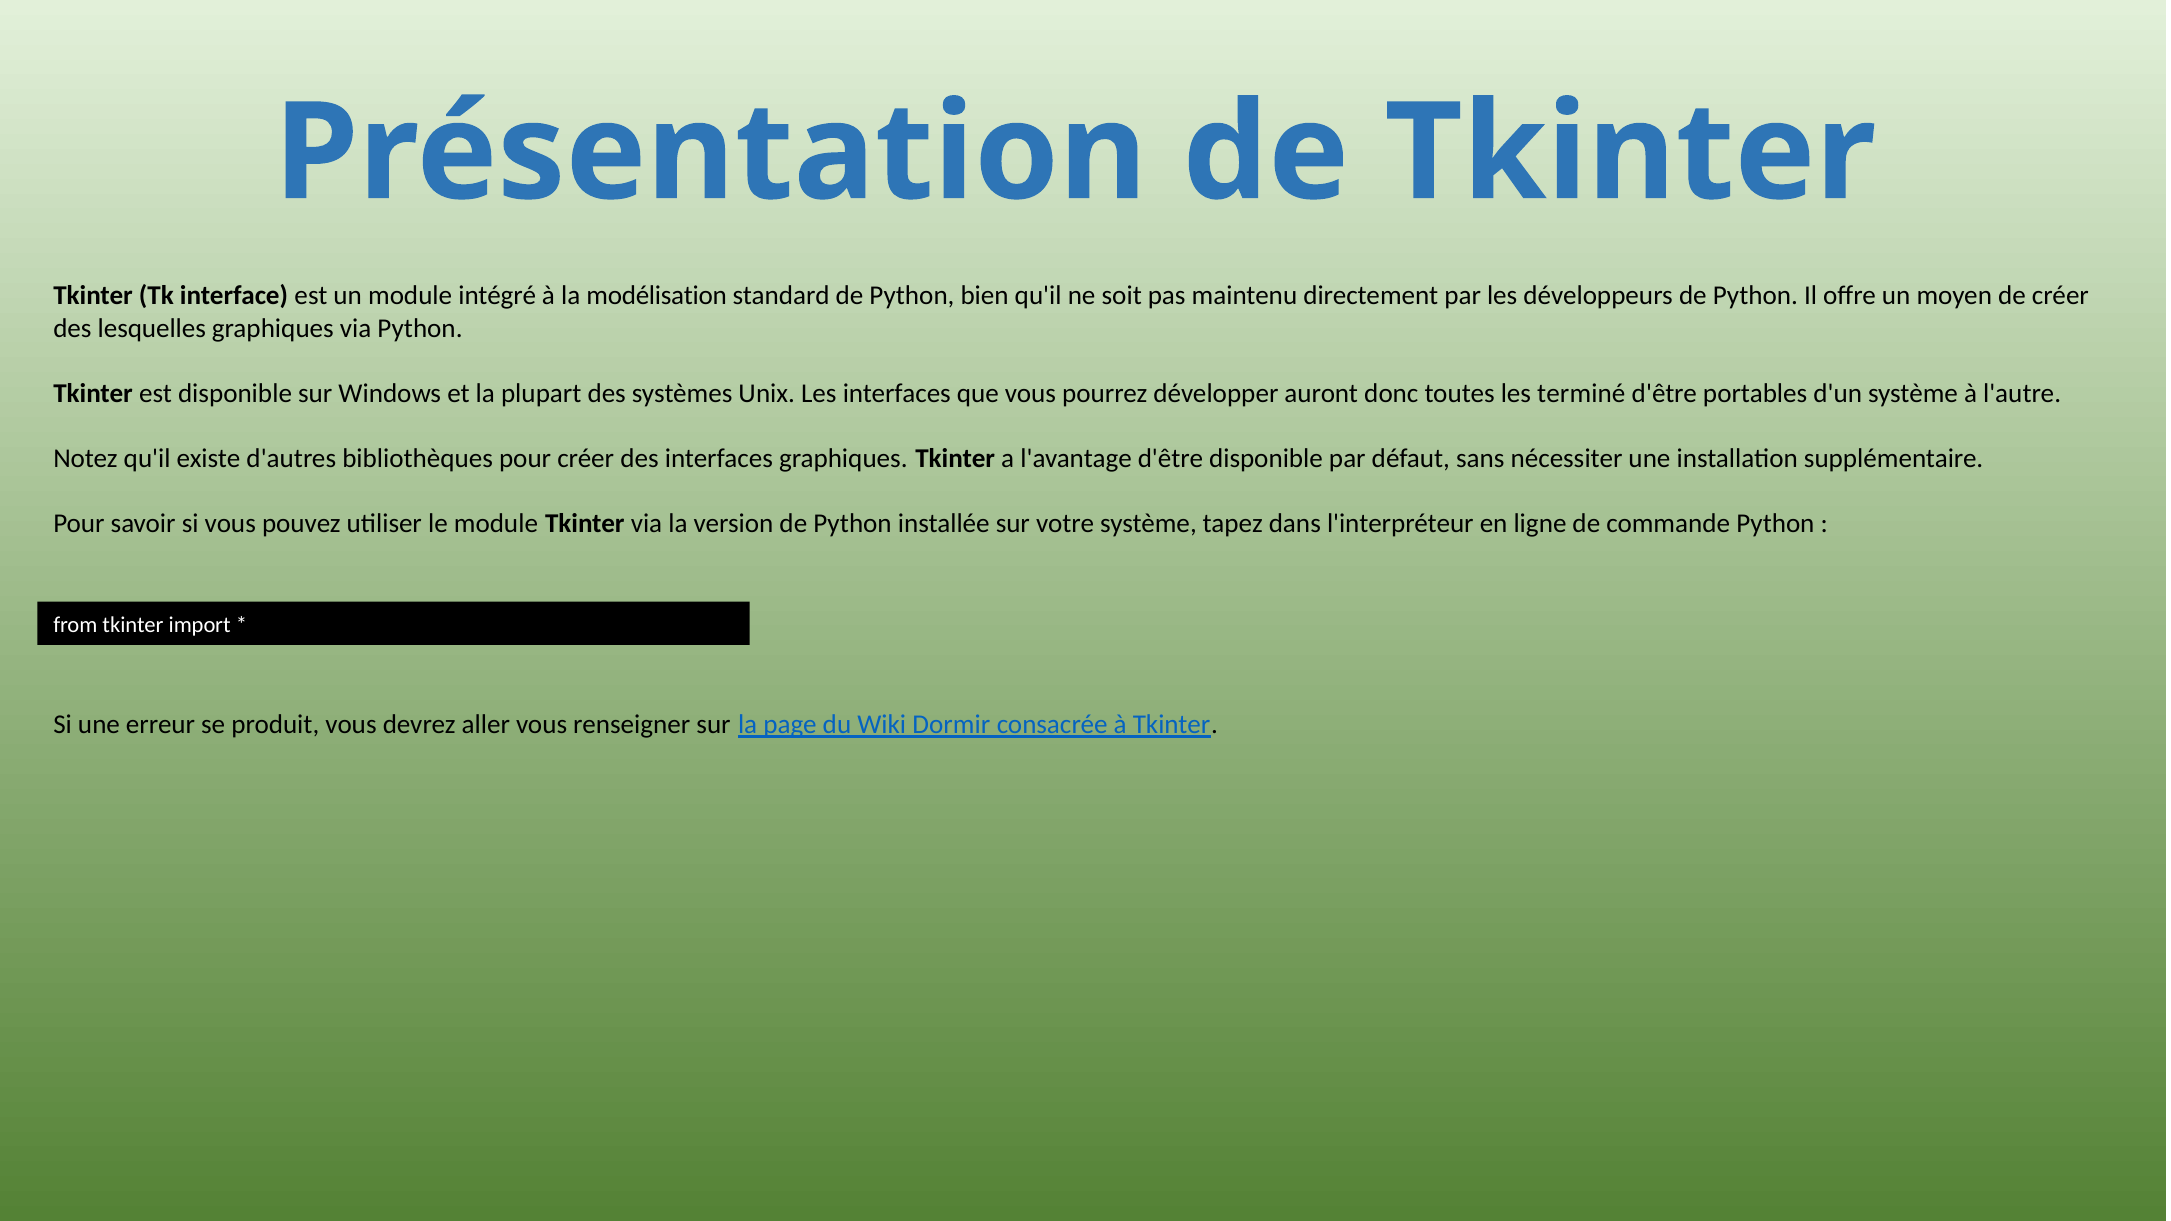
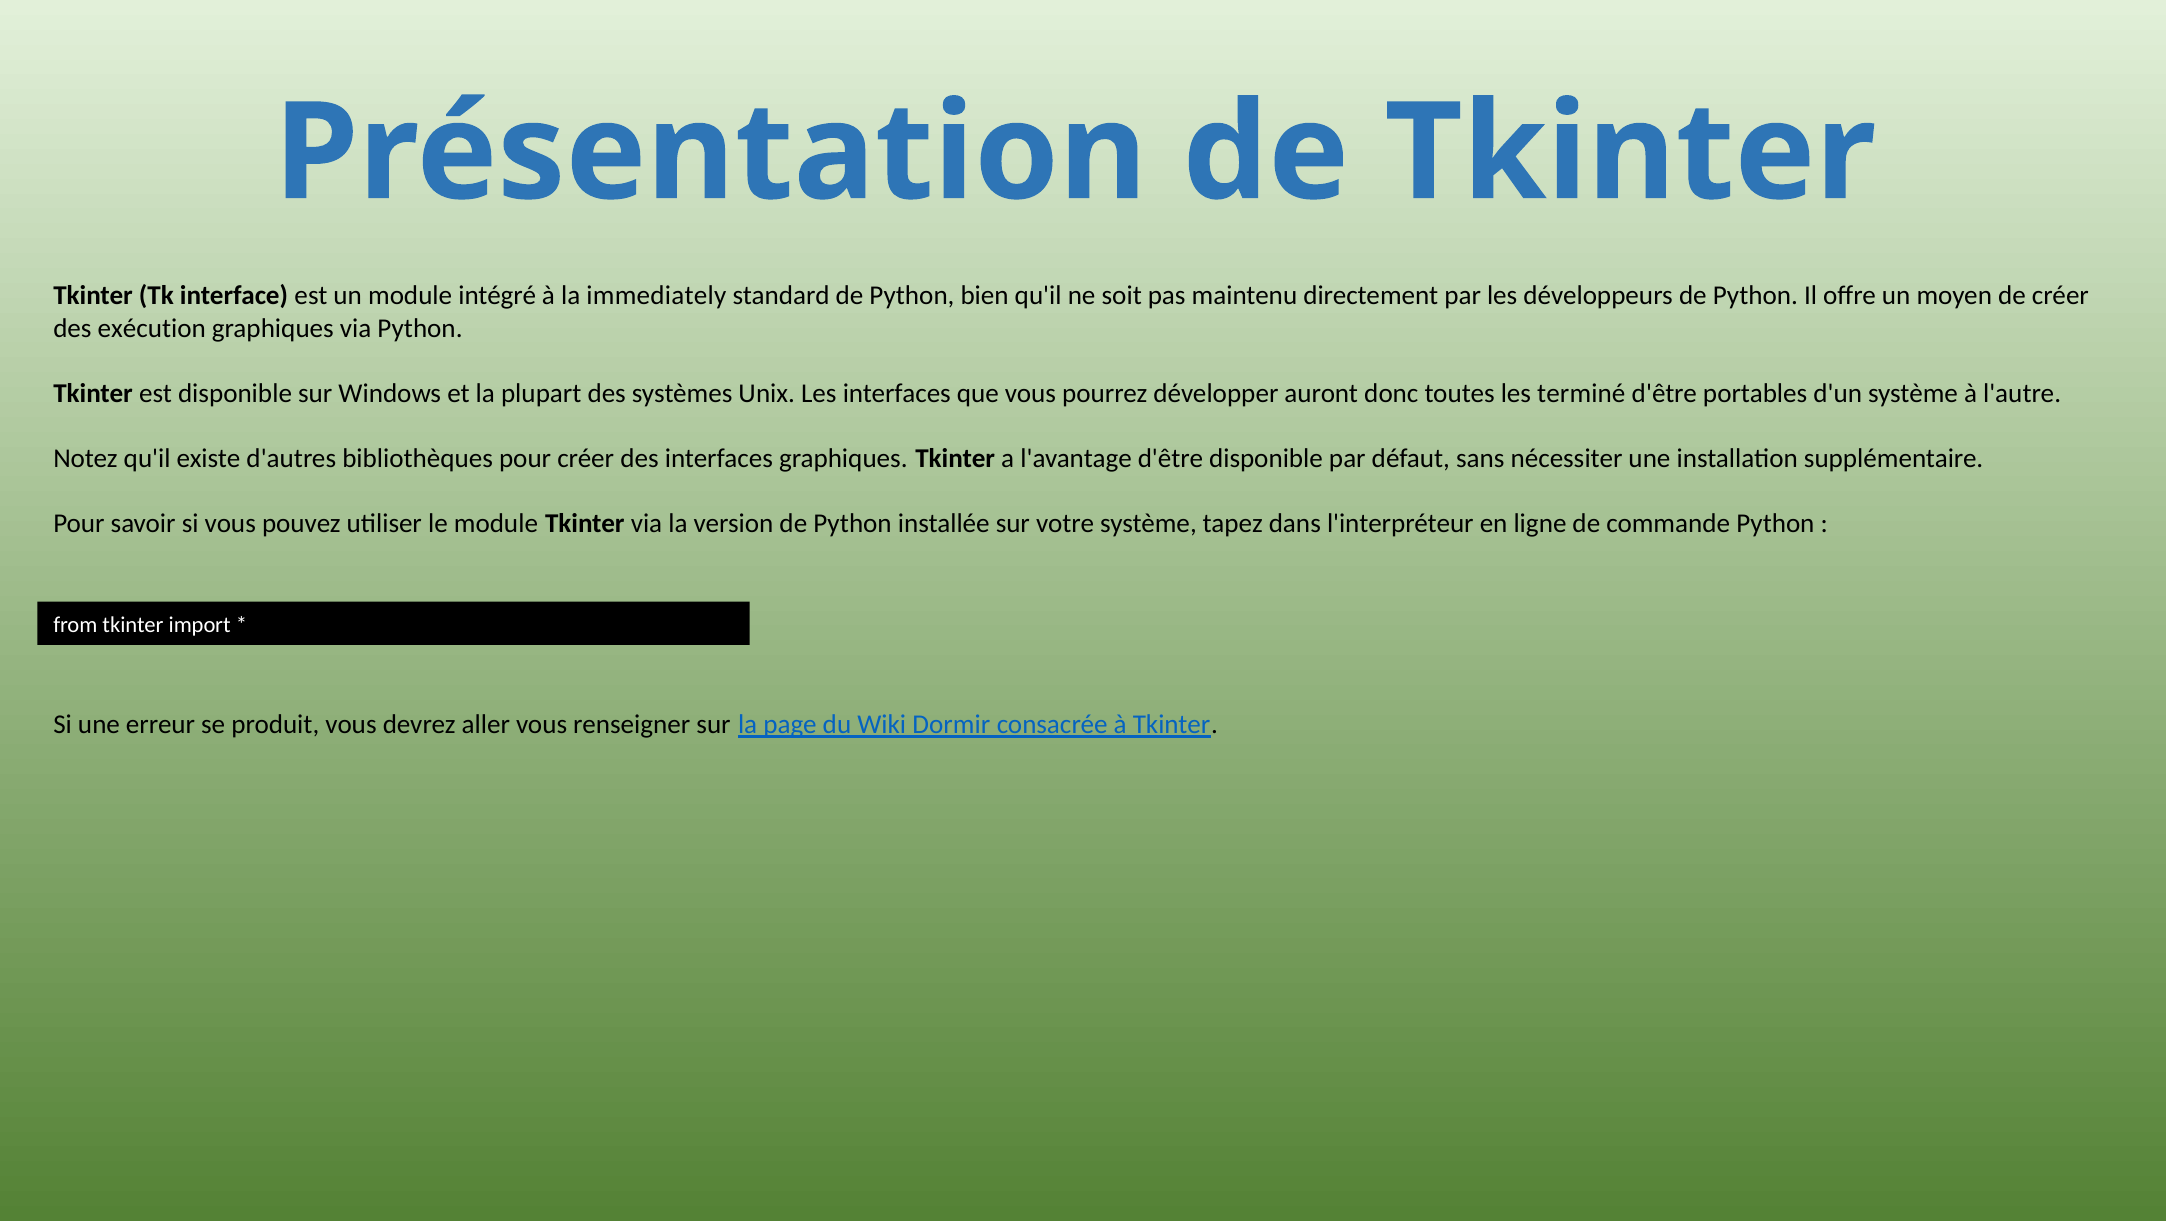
modélisation: modélisation -> immediately (656, 296)
lesquelles: lesquelles -> exécution (152, 328)
